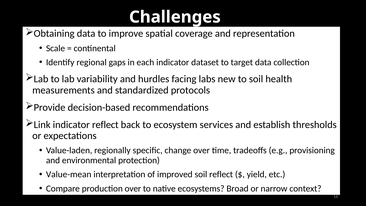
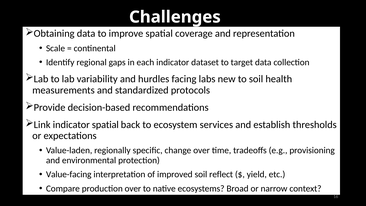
indicator reflect: reflect -> spatial (105, 125)
Value-mean: Value-mean -> Value-facing (69, 174)
